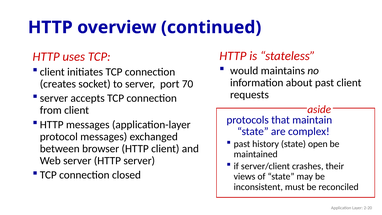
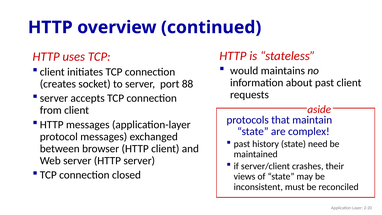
70: 70 -> 88 (188, 84)
open: open -> need (318, 144)
